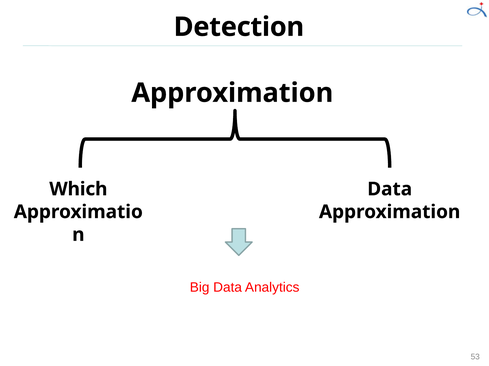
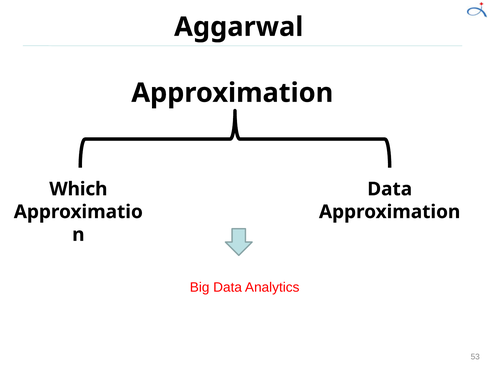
Detection: Detection -> Aggarwal (239, 27)
